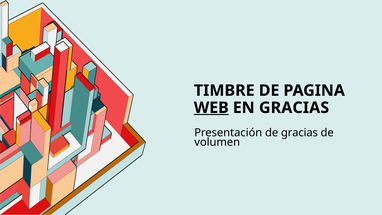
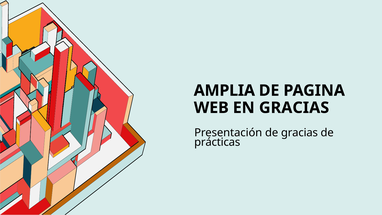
TIMBRE: TIMBRE -> AMPLIA (224, 90)
WEB underline: present -> none (211, 108)
volumen: volumen -> prácticas (217, 142)
